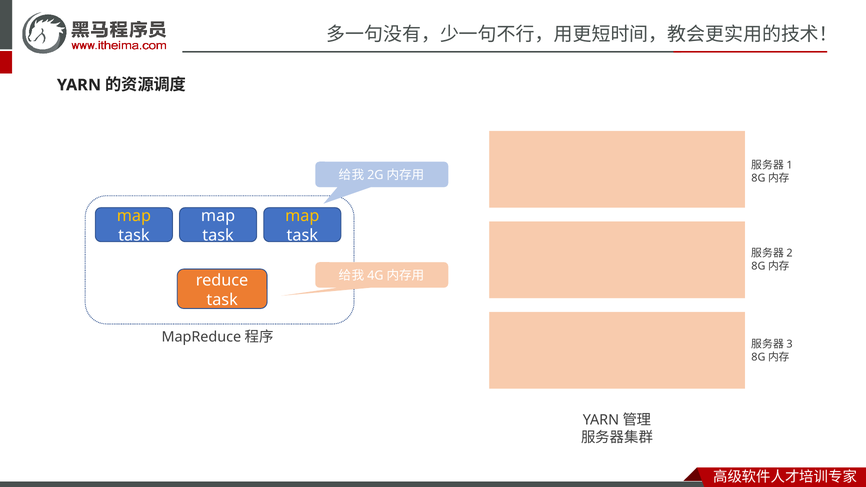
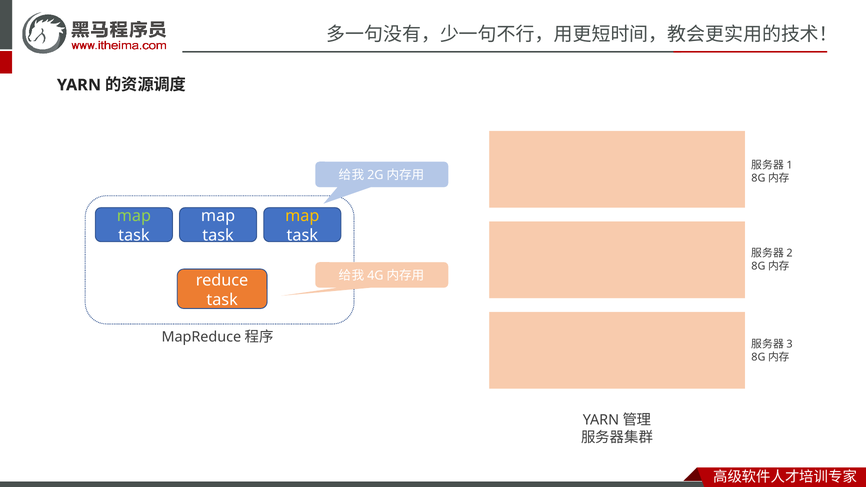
map colour: yellow -> light green (134, 216)
